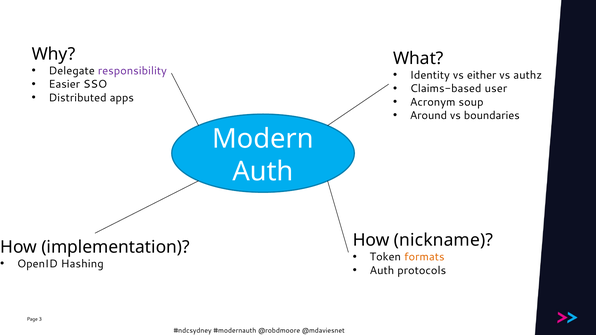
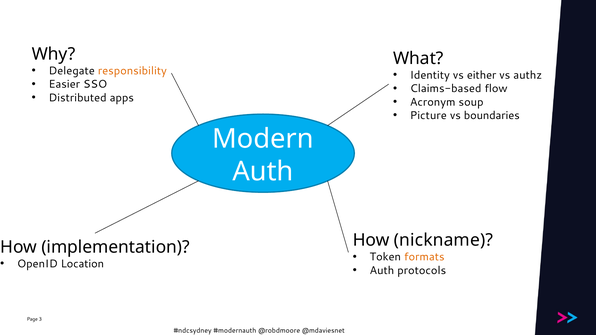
responsibility colour: purple -> orange (132, 71)
user: user -> flow (496, 89)
Around: Around -> Picture (428, 116)
Hashing: Hashing -> Location (82, 264)
